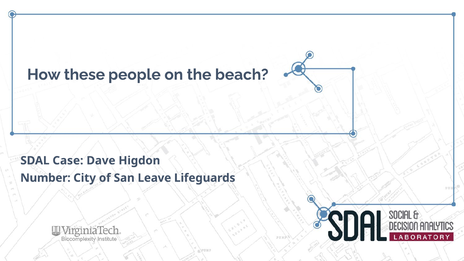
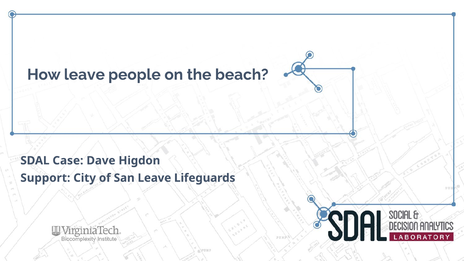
How these: these -> leave (84, 75)
Number: Number -> Support (45, 178)
